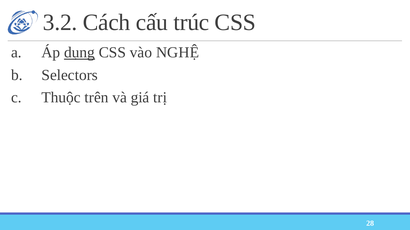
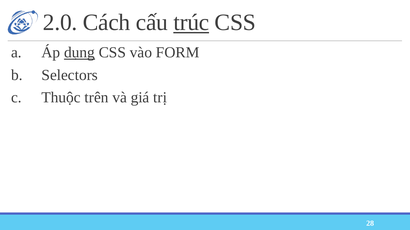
3.2: 3.2 -> 2.0 (60, 23)
trúc underline: none -> present (191, 23)
NGHỆ: NGHỆ -> FORM (178, 53)
